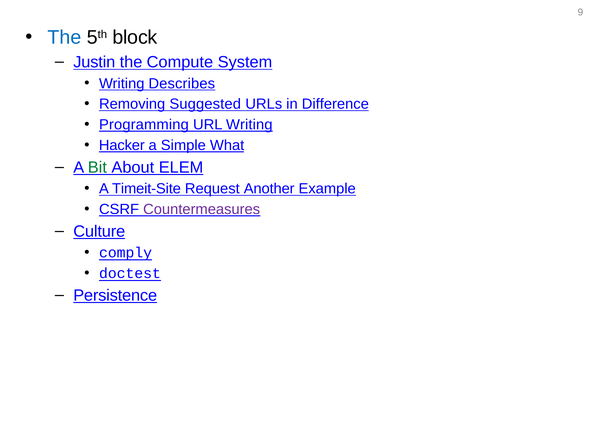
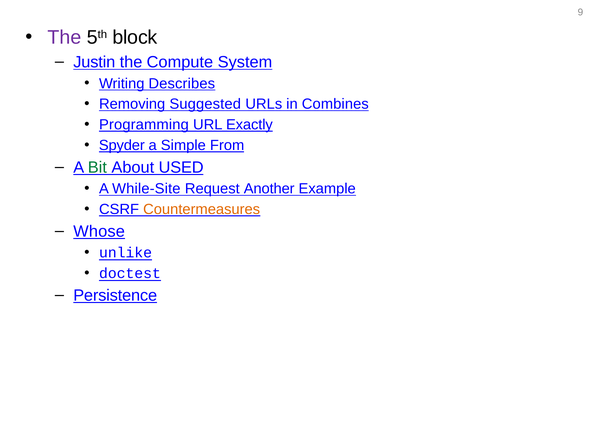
The colour: blue -> purple (64, 38)
Difference: Difference -> Combines (335, 104)
URL Writing: Writing -> Exactly (249, 125)
Hacker: Hacker -> Spyder (122, 146)
What: What -> From (227, 146)
ELEM: ELEM -> USED (181, 168)
Timeit-Site: Timeit-Site -> While-Site (146, 189)
Countermeasures colour: purple -> orange (202, 210)
Culture: Culture -> Whose (99, 232)
comply: comply -> unlike (126, 253)
